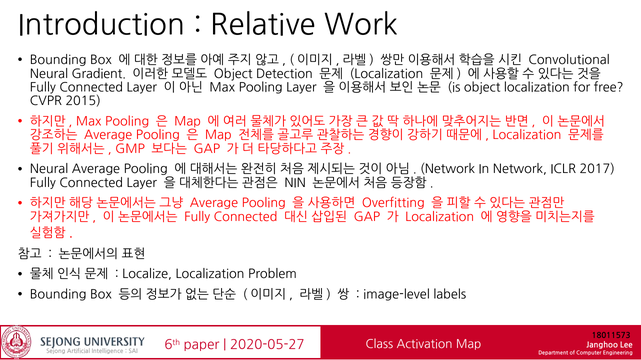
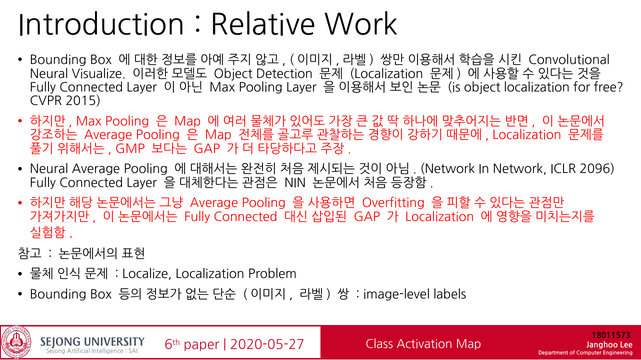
Gradient: Gradient -> Visualize (99, 74)
2017: 2017 -> 2096 (597, 170)
